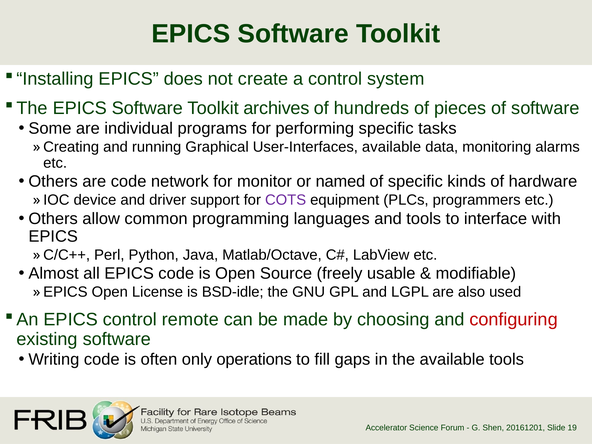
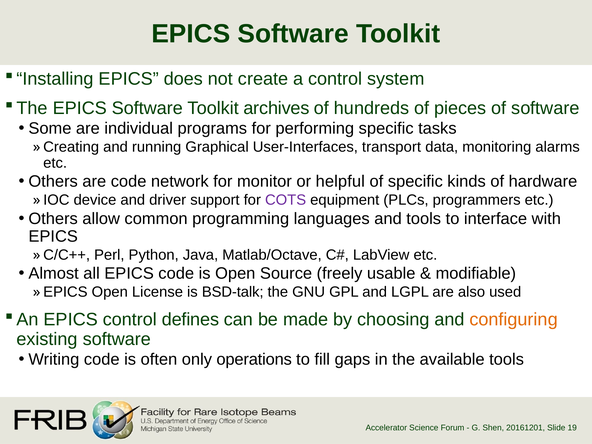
User-Interfaces available: available -> transport (392, 147)
named: named -> helpful (340, 182)
BSD-idle: BSD-idle -> BSD-talk (233, 292)
remote: remote -> defines (190, 320)
configuring colour: red -> orange (514, 320)
